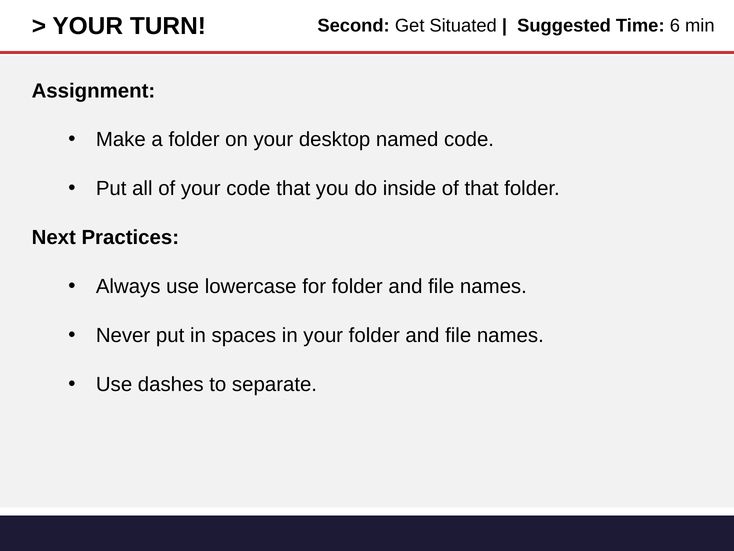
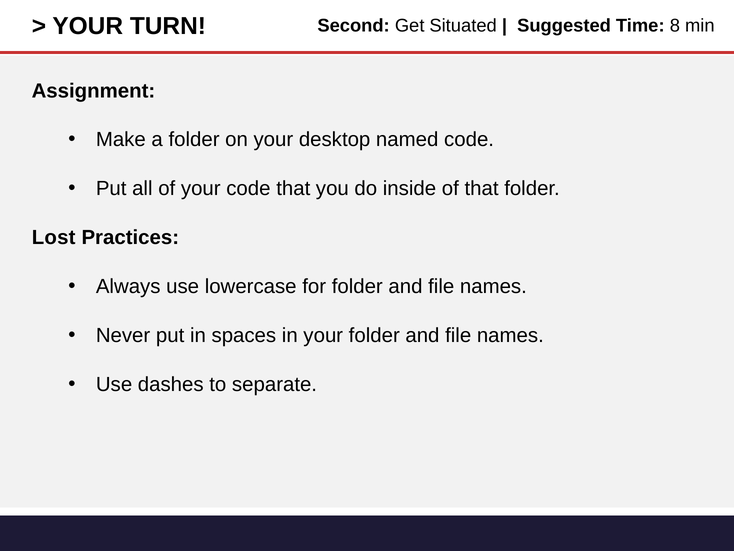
6: 6 -> 8 (675, 26)
Next: Next -> Lost (54, 238)
